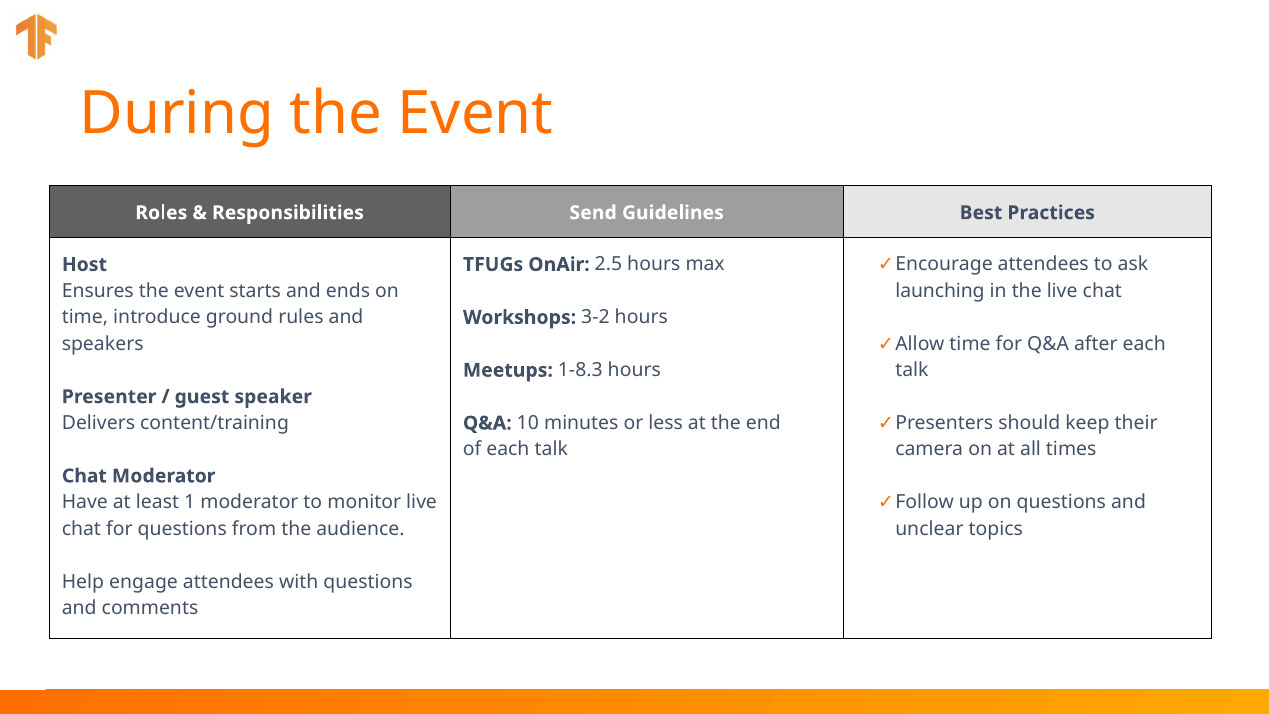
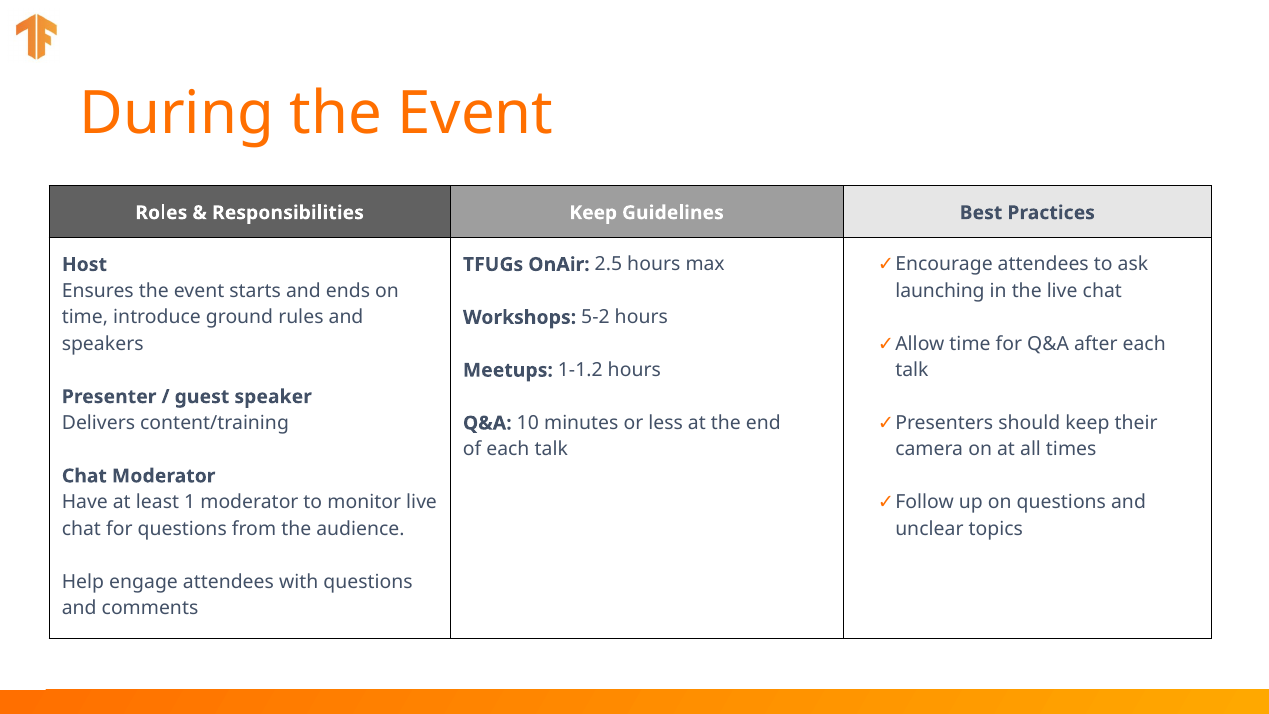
Responsibilities Send: Send -> Keep (593, 213)
3-2: 3-2 -> 5-2 (595, 317)
1-8.3: 1-8.3 -> 1-1.2 (580, 370)
